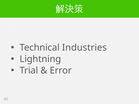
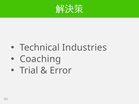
Lightning: Lightning -> Coaching (40, 59)
